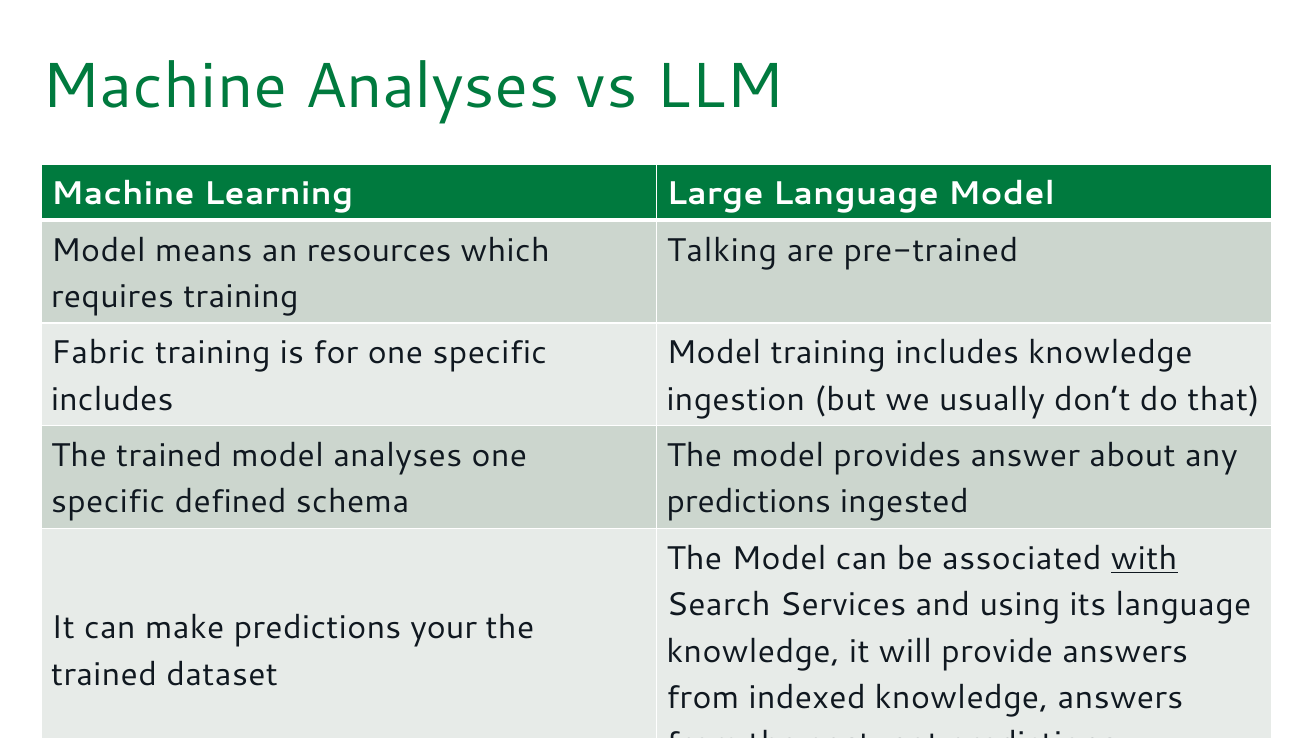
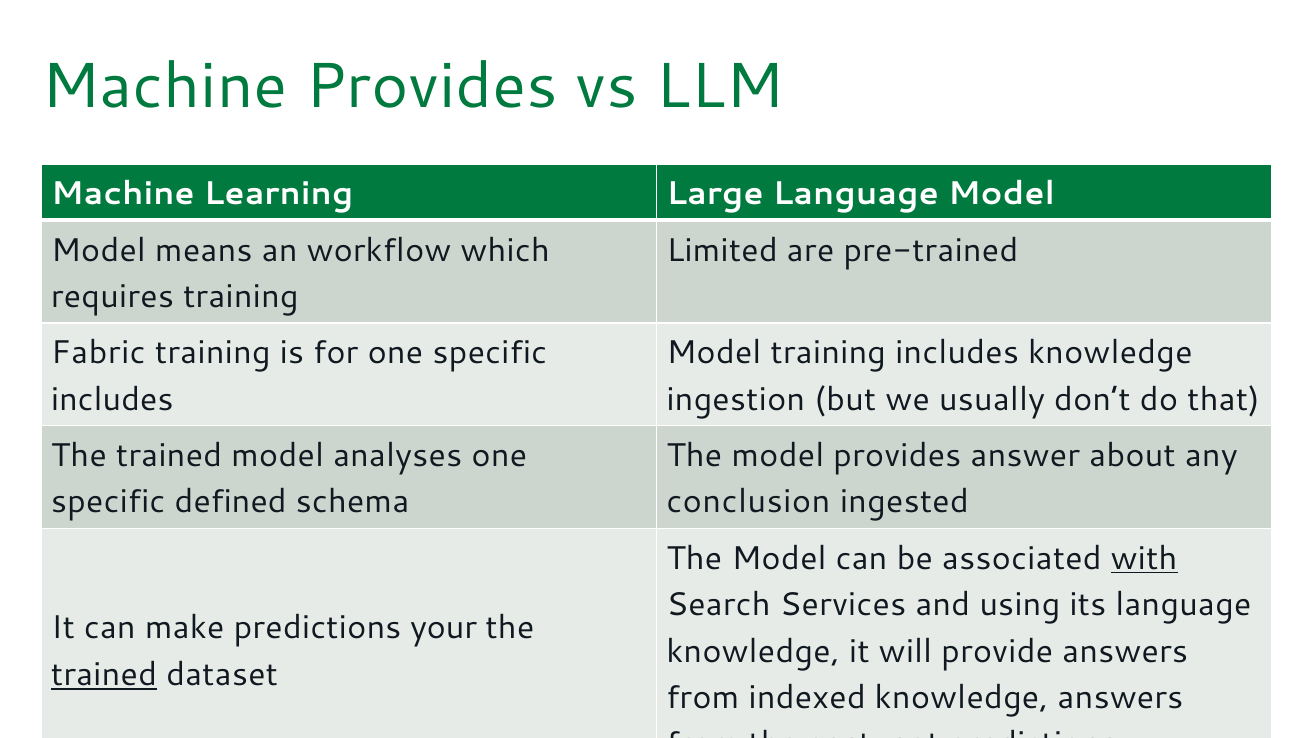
Machine Analyses: Analyses -> Provides (432, 87)
resources: resources -> workflow (379, 250)
Talking: Talking -> Limited (722, 250)
predictions: predictions -> conclusion (748, 502)
trained underline: none -> present (104, 675)
